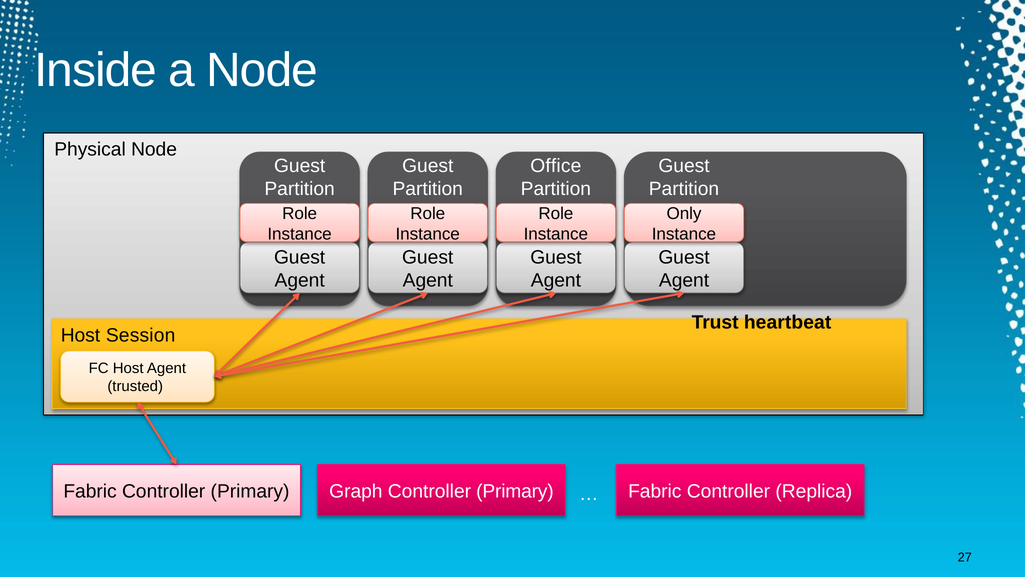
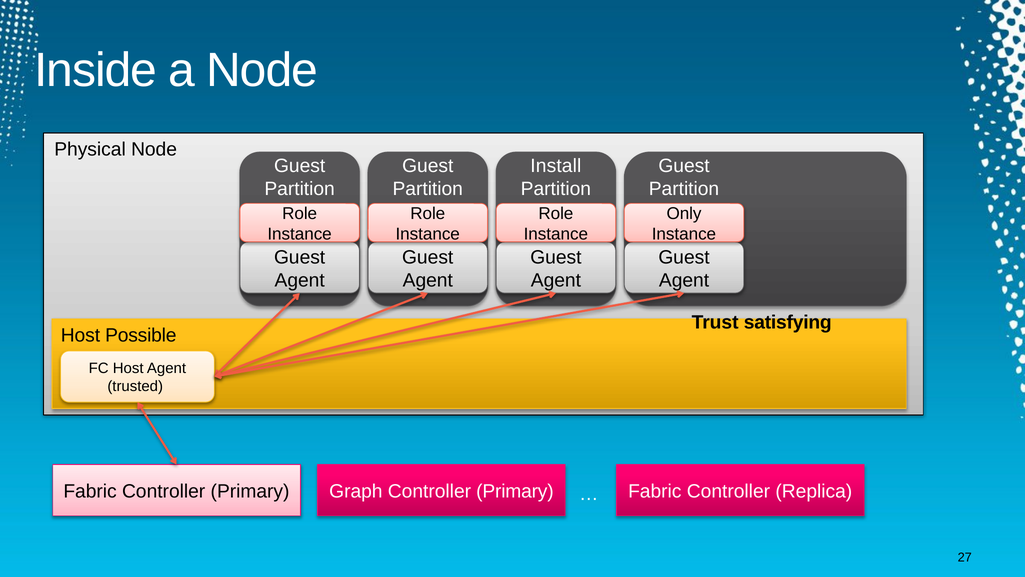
Office: Office -> Install (556, 166)
heartbeat: heartbeat -> satisfying (788, 322)
Session: Session -> Possible (141, 335)
